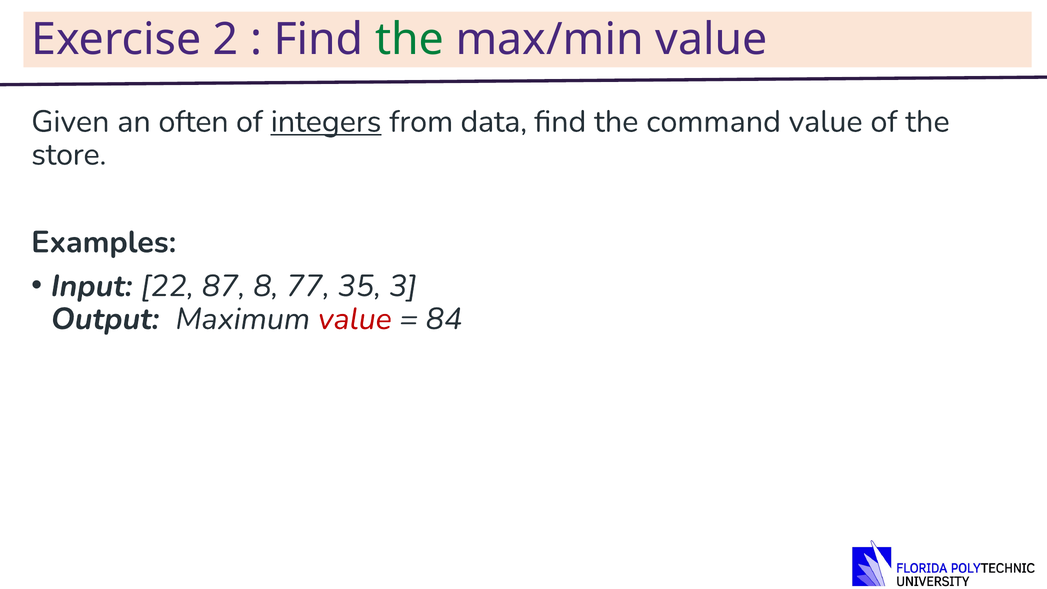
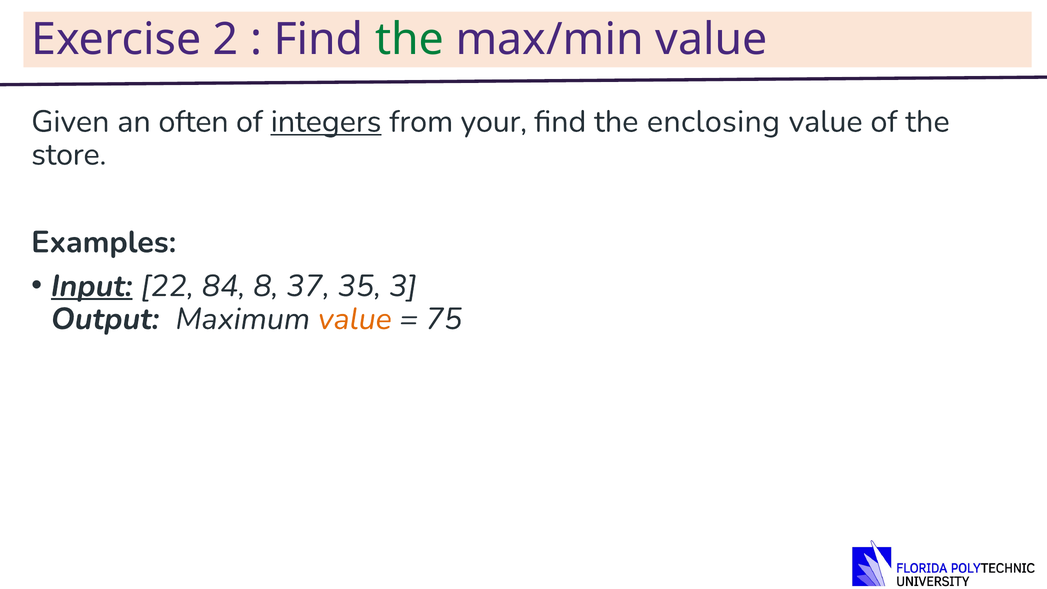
data: data -> your (494, 122)
command: command -> enclosing (713, 122)
Input underline: none -> present (92, 286)
87: 87 -> 84 (224, 286)
77: 77 -> 37 (308, 286)
value colour: red -> orange (355, 319)
84: 84 -> 75 (444, 319)
